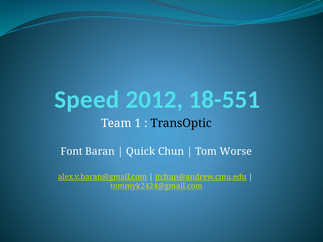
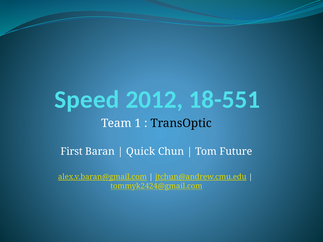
Font: Font -> First (71, 152)
Worse: Worse -> Future (236, 152)
